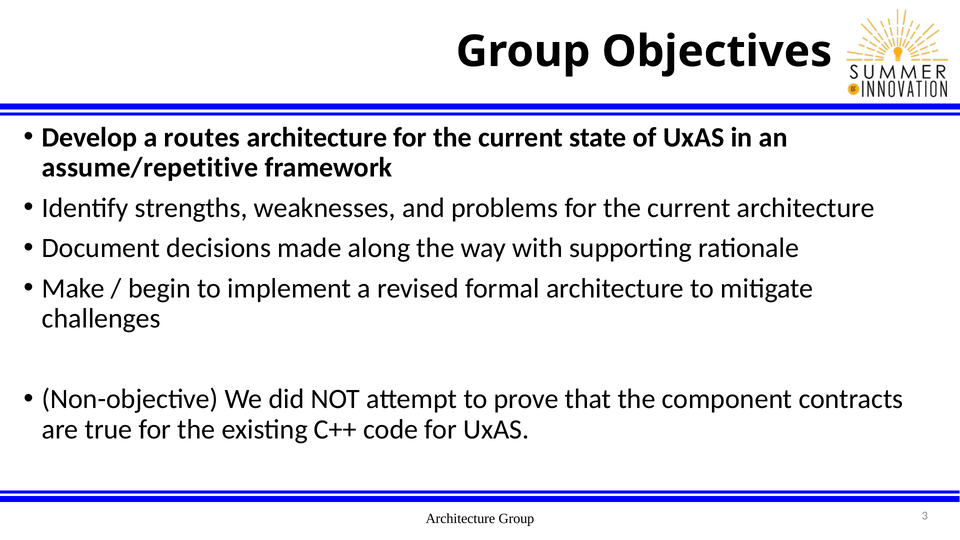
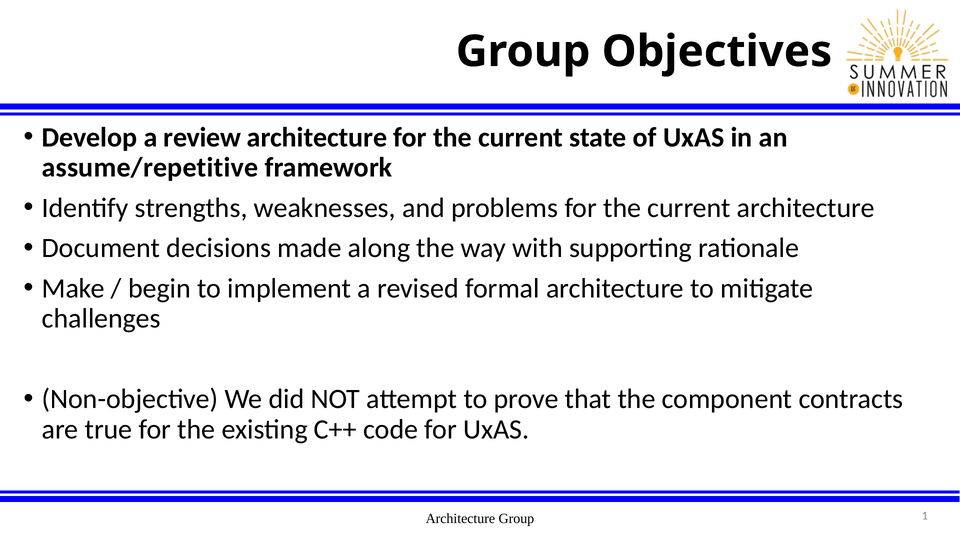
routes: routes -> review (202, 137)
3: 3 -> 1 (925, 516)
